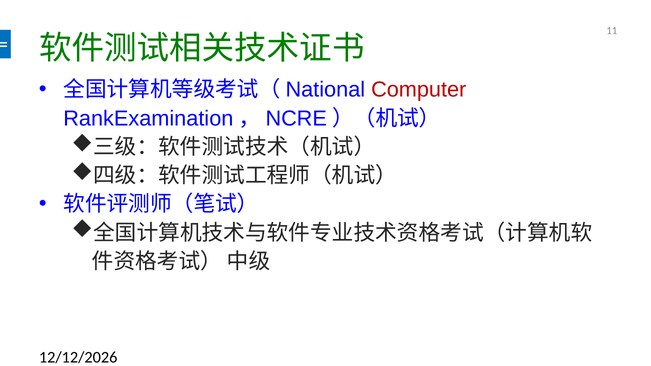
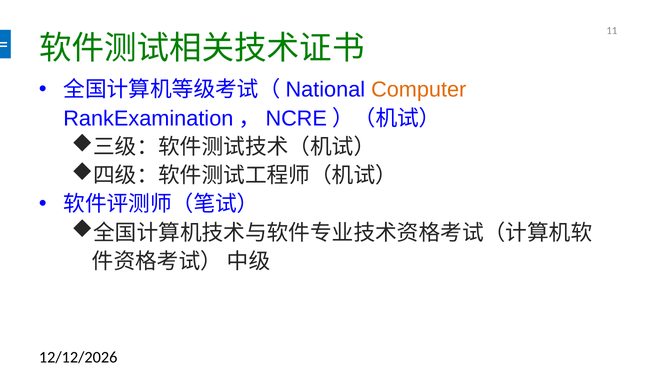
Computer colour: red -> orange (419, 90)
